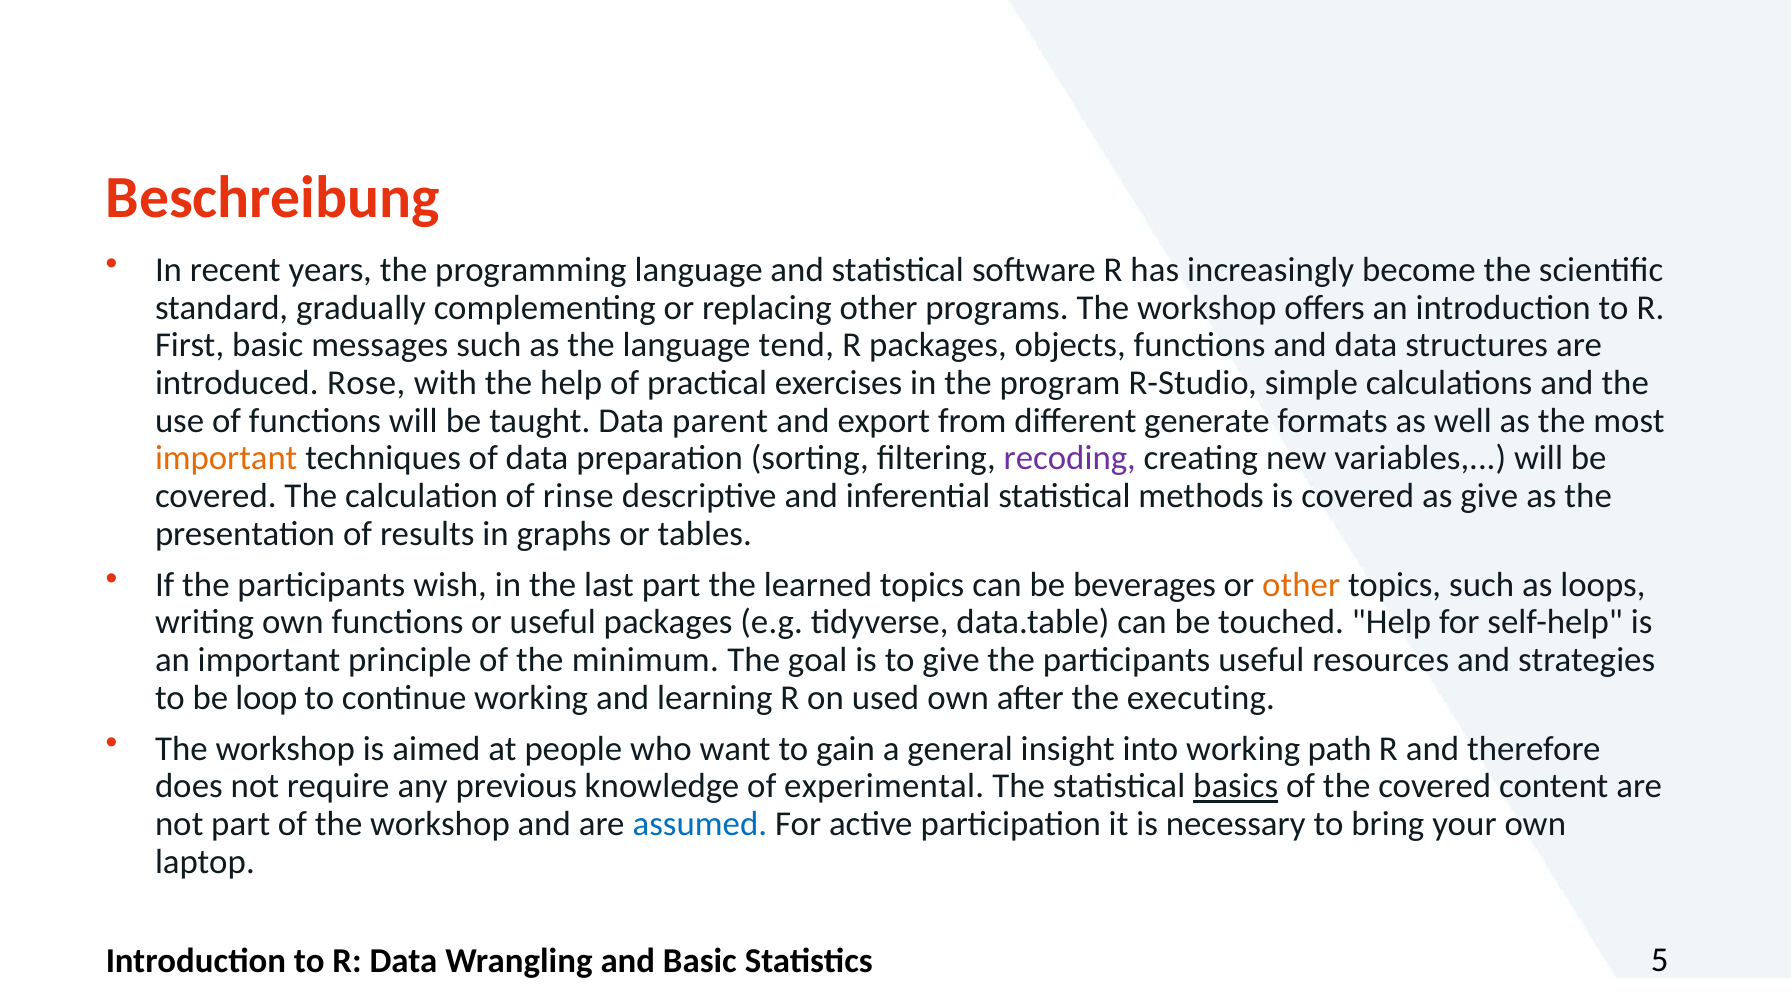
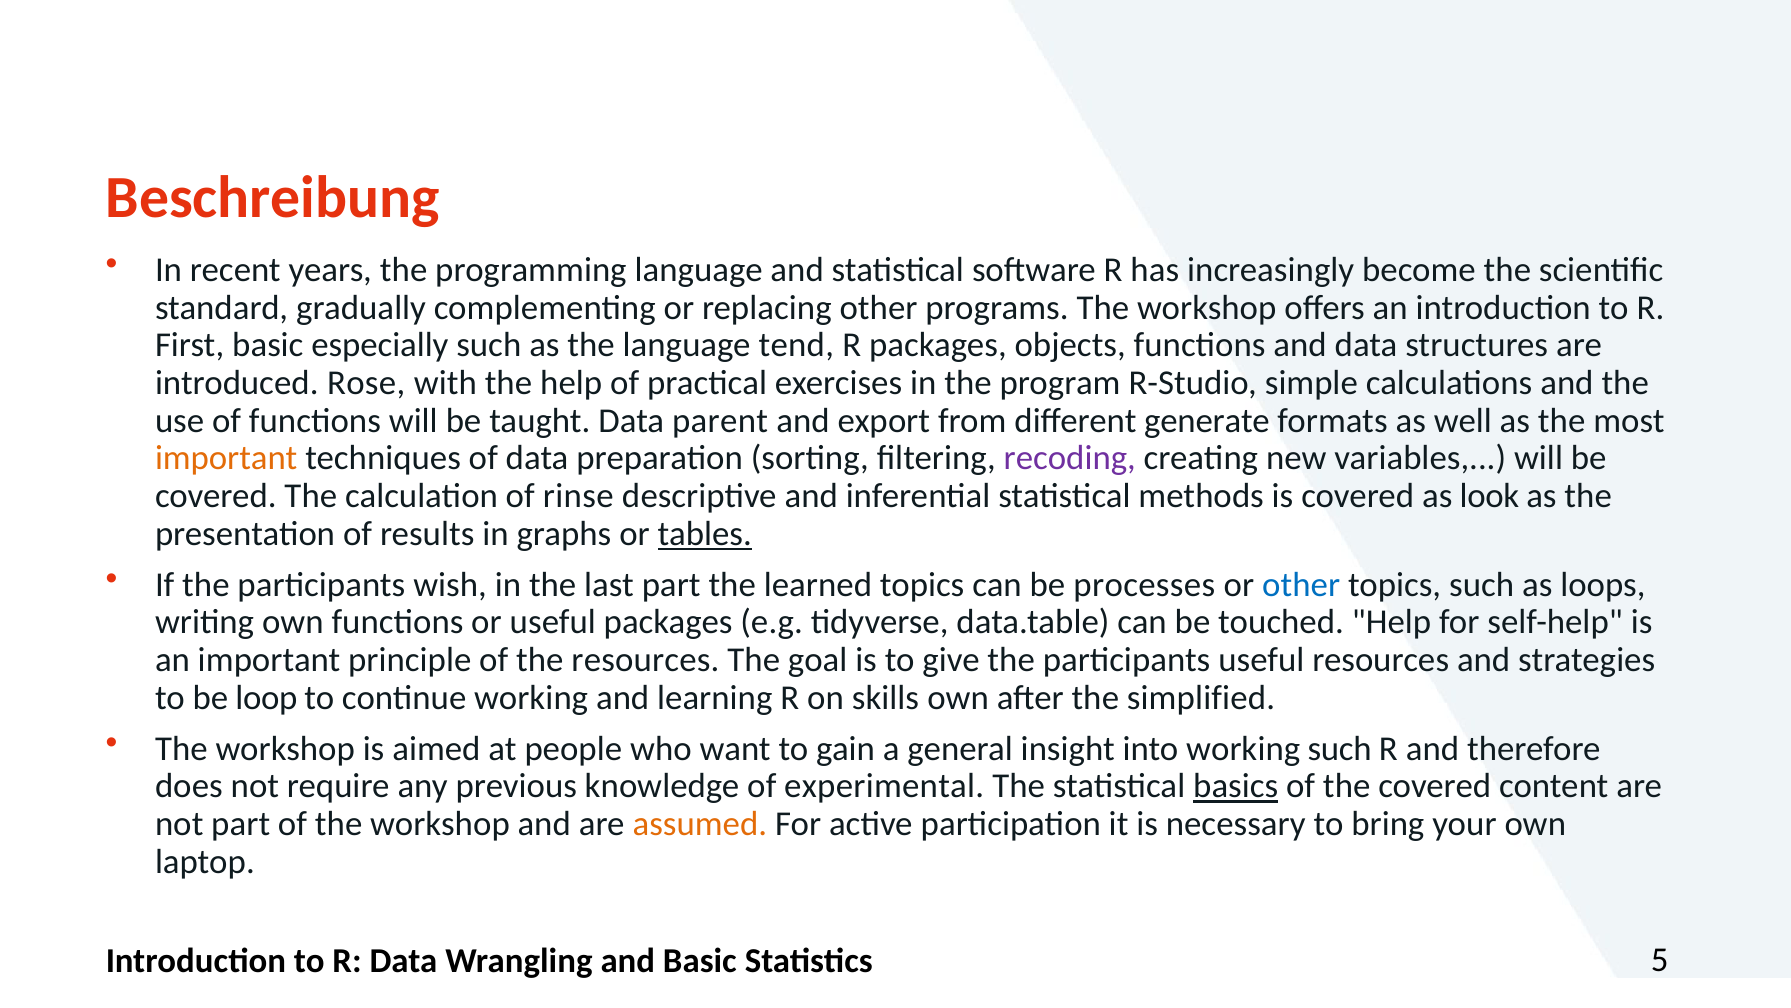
messages: messages -> especially (380, 345)
as give: give -> look (1489, 496)
tables underline: none -> present (705, 533)
beverages: beverages -> processes (1144, 584)
other colour: orange -> blue (1301, 584)
the minimum: minimum -> resources (645, 660)
used: used -> skills (885, 697)
executing: executing -> simplified (1201, 697)
working path: path -> such (1340, 748)
assumed colour: blue -> orange (700, 824)
